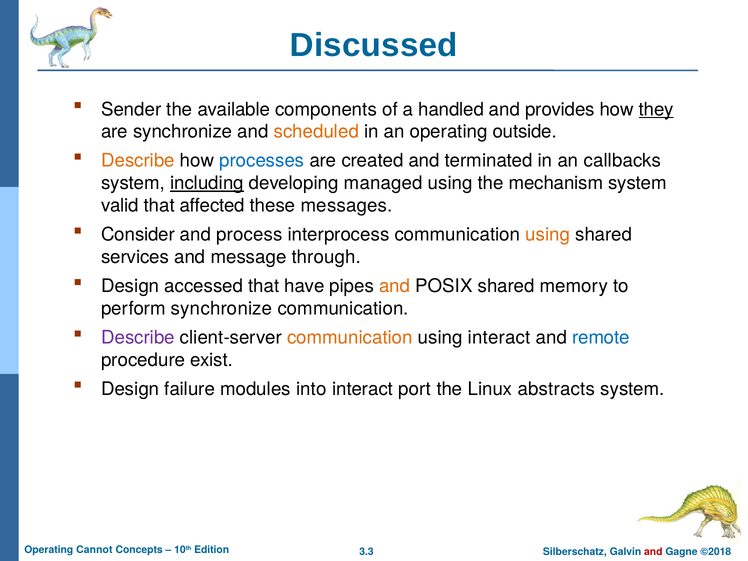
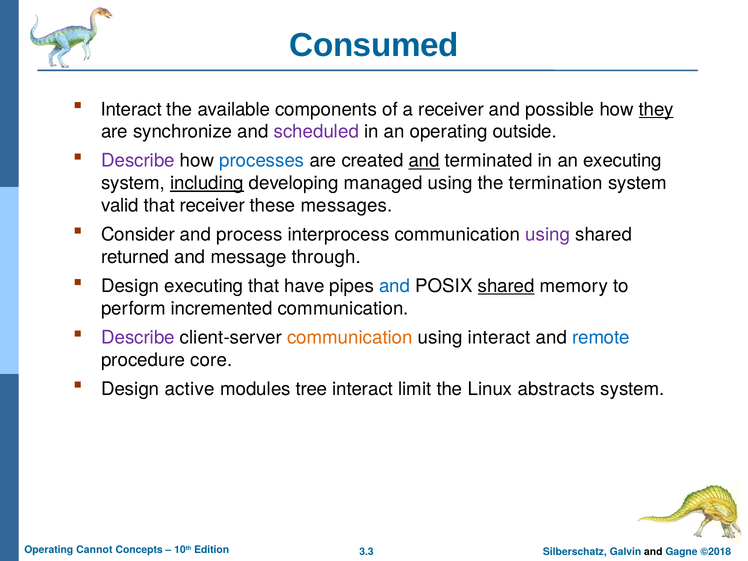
Discussed: Discussed -> Consumed (374, 45)
Sender: Sender -> Interact (131, 109)
a handled: handled -> receiver (451, 109)
provides: provides -> possible (560, 109)
scheduled colour: orange -> purple (316, 132)
Describe colour: orange -> purple (138, 161)
and underline: none -> present (424, 161)
an callbacks: callbacks -> executing (623, 161)
mechanism: mechanism -> termination (556, 183)
that affected: affected -> receiver (212, 206)
using colour: orange -> purple (548, 235)
services: services -> returned (135, 257)
Design accessed: accessed -> executing (204, 286)
and colour: orange -> blue (395, 286)
shared underline: none -> present (506, 286)
perform synchronize: synchronize -> incremented (222, 309)
exist: exist -> core (211, 360)
failure: failure -> active (190, 389)
into: into -> tree (312, 389)
port: port -> limit (415, 389)
and colour: red -> black (653, 552)
